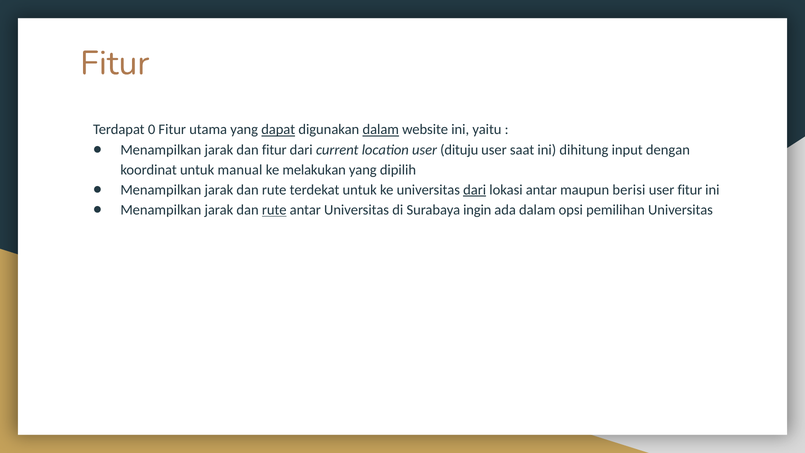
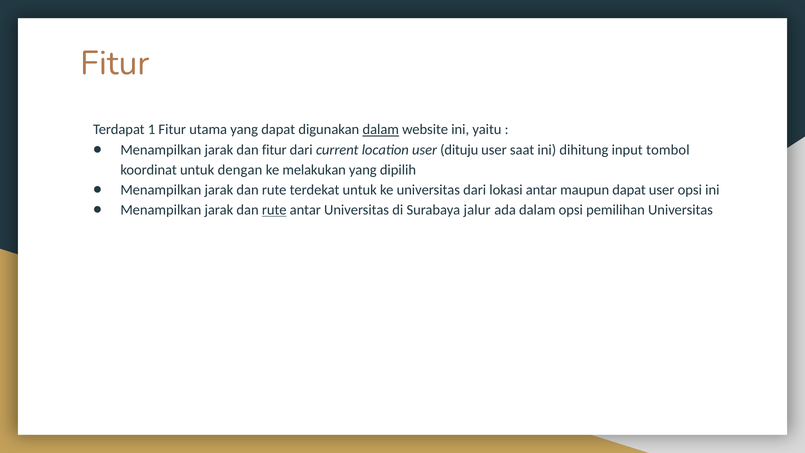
0: 0 -> 1 (152, 130)
dapat underline: present -> none (278, 130)
dengan: dengan -> tombol (668, 150)
manual: manual -> dengan (240, 170)
dari underline: present -> none (475, 190)
maupun berisi: berisi -> dapat (629, 190)
user fitur: fitur -> opsi (690, 190)
ingin: ingin -> jalur (477, 210)
